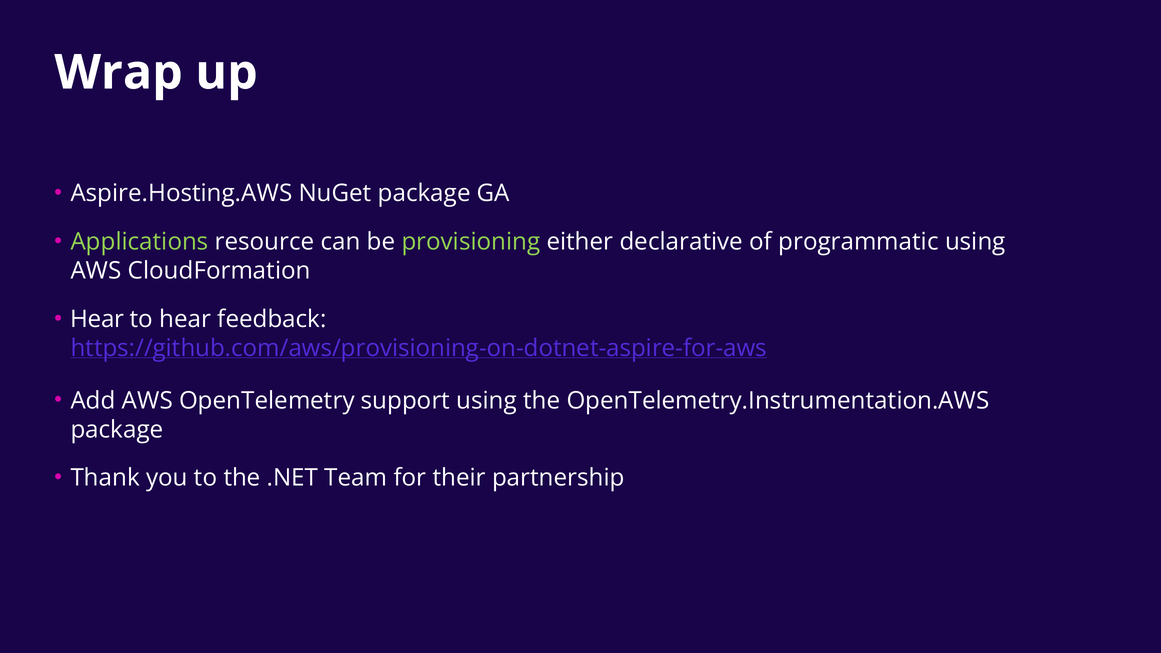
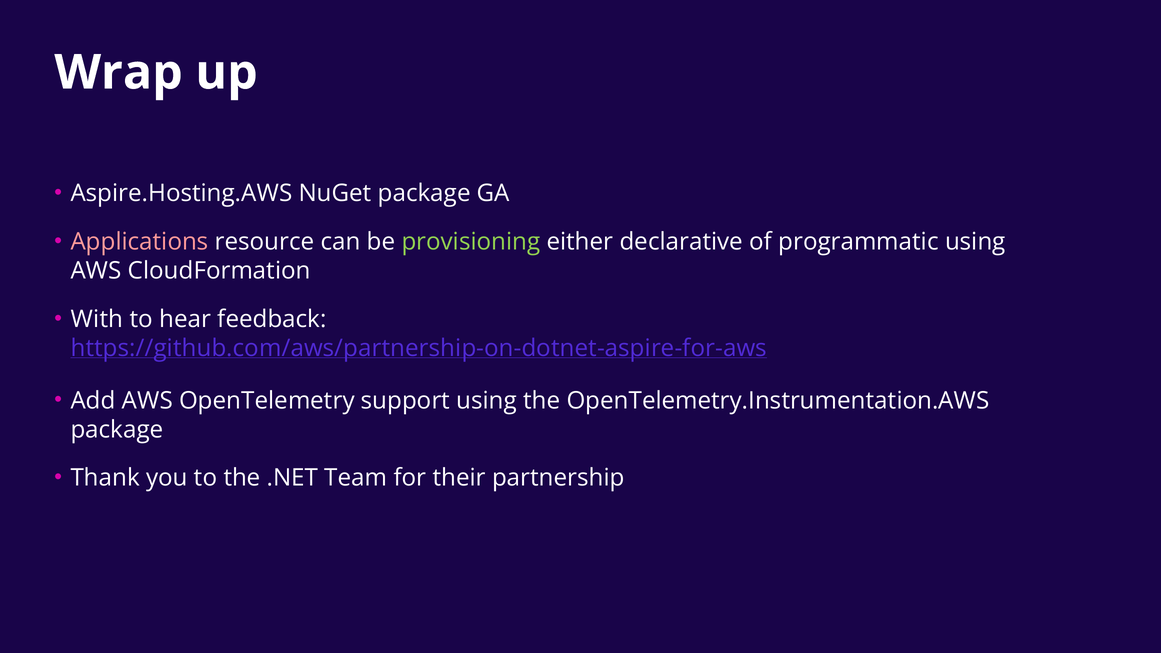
Applications colour: light green -> pink (140, 242)
Hear: Hear -> With (97, 319)
https://github.com/aws/provisioning-on-dotnet-aspire-for-aws: https://github.com/aws/provisioning-on-dotnet-aspire-for-aws -> https://github.com/aws/partnership-on-dotnet-aspire-for-aws (419, 348)
